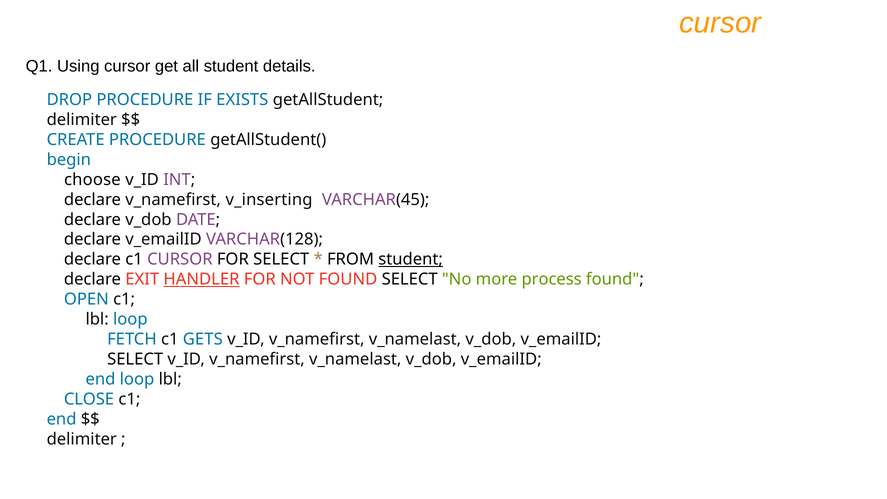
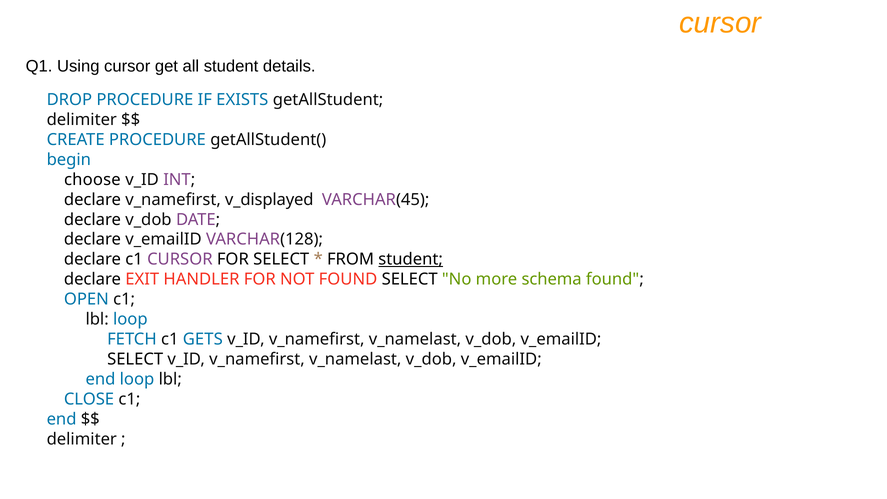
v_inserting: v_inserting -> v_displayed (269, 200)
HANDLER underline: present -> none (201, 279)
process: process -> schema (552, 279)
